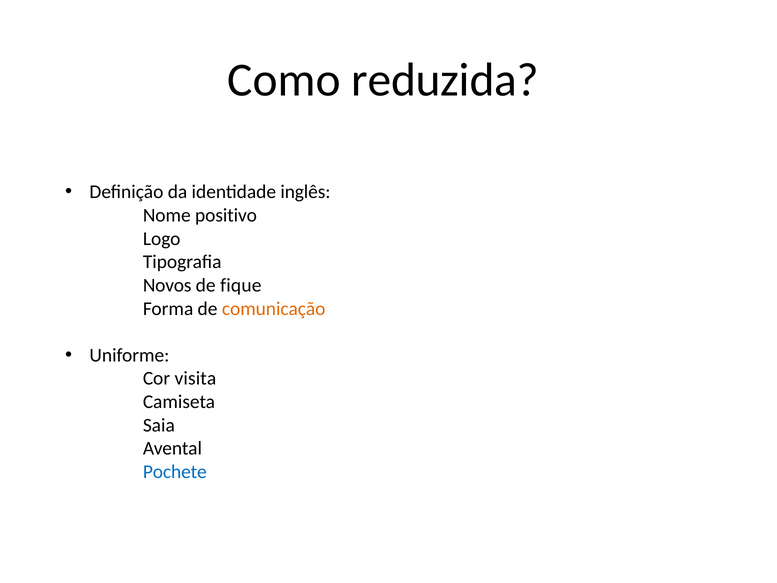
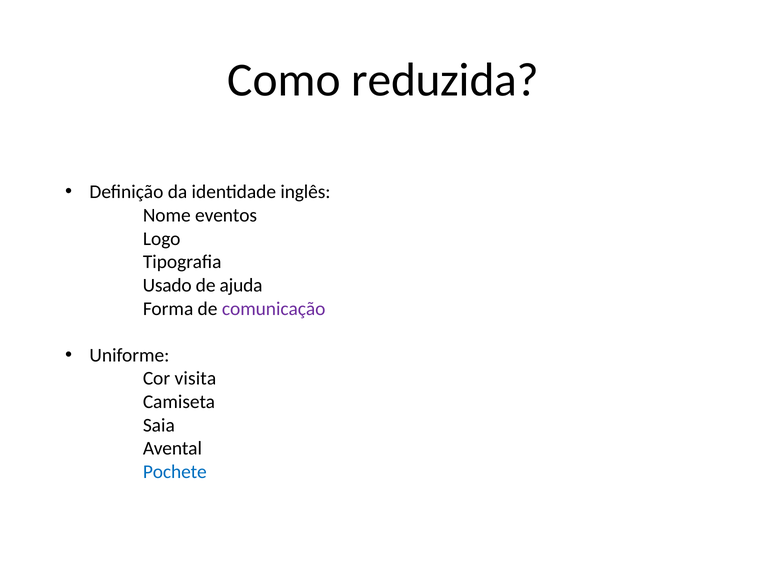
positivo: positivo -> eventos (226, 215)
Novos: Novos -> Usado (167, 285)
fique: fique -> ajuda (241, 285)
comunicação colour: orange -> purple (274, 308)
